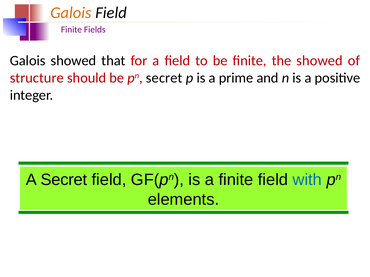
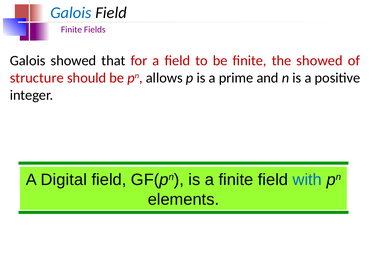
Galois colour: orange -> blue (71, 13)
pn secret: secret -> allows (164, 78)
A Secret: Secret -> Digital (64, 180)
